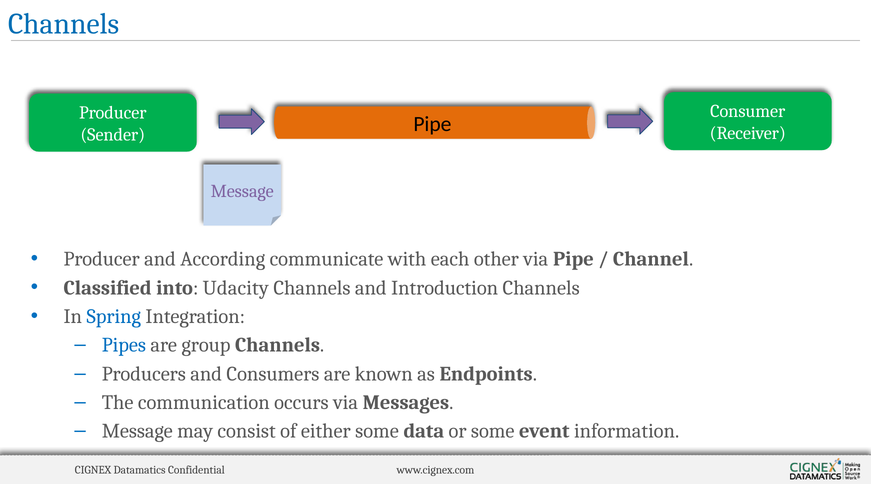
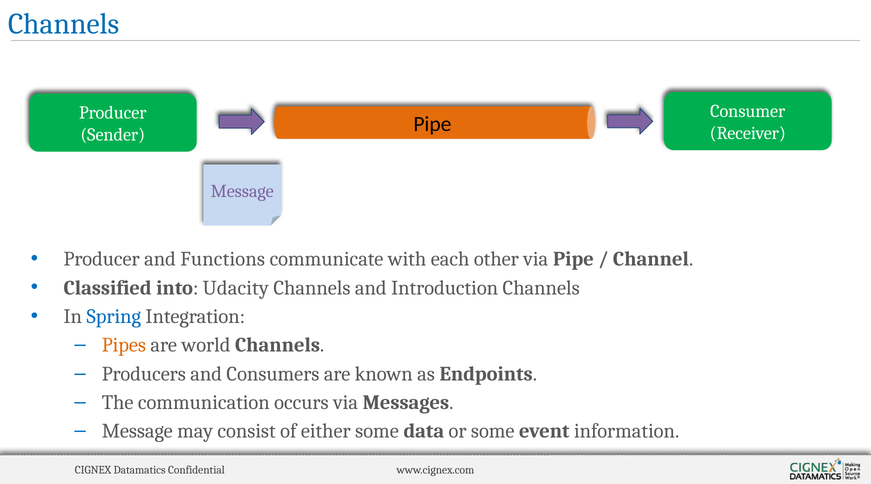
According: According -> Functions (223, 259)
Pipes colour: blue -> orange (124, 345)
group: group -> world (206, 345)
